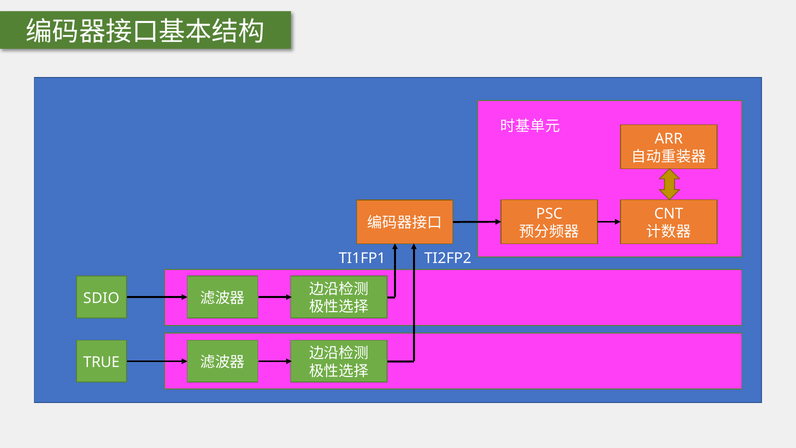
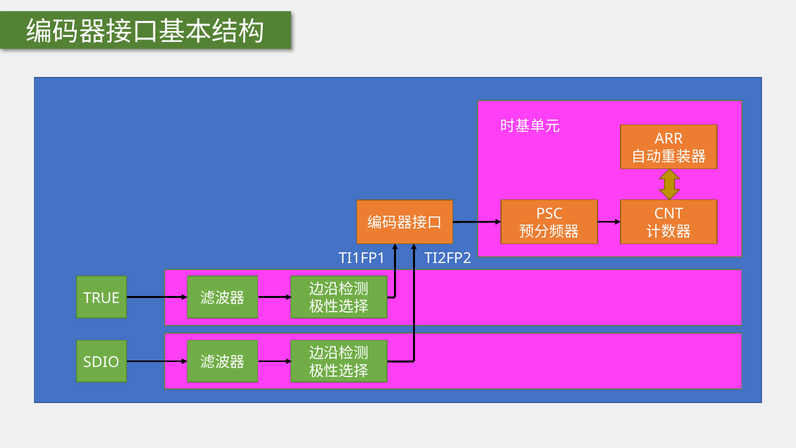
SDIO: SDIO -> TRUE (101, 298)
TRUE: TRUE -> SDIO (101, 362)
